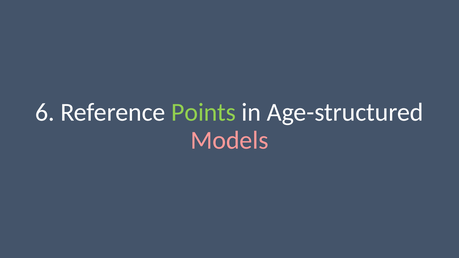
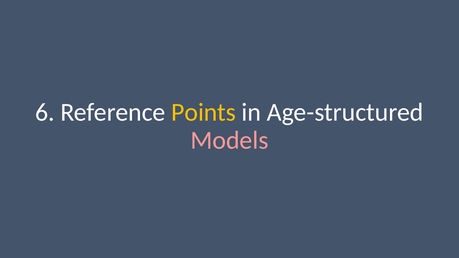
Points colour: light green -> yellow (204, 113)
